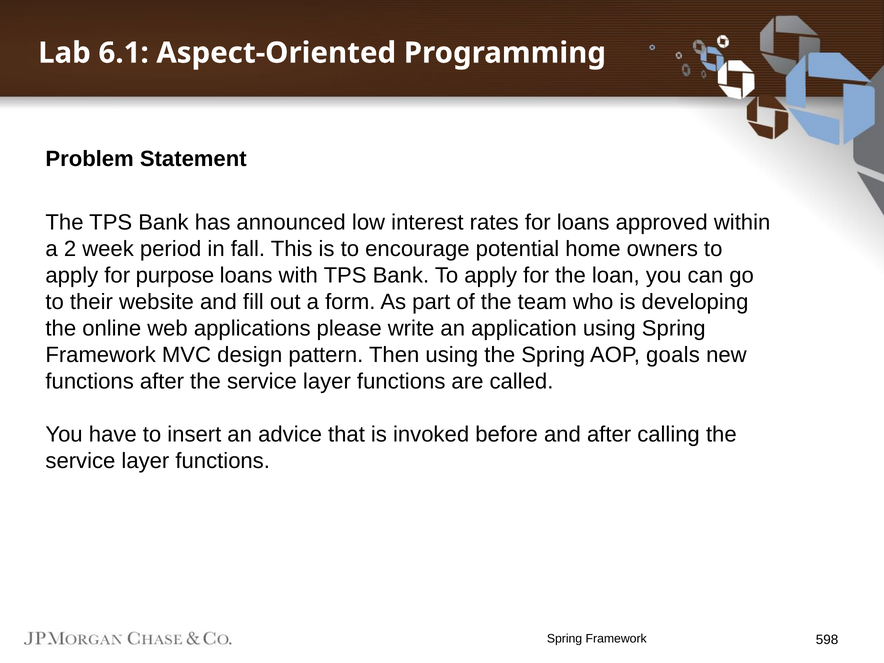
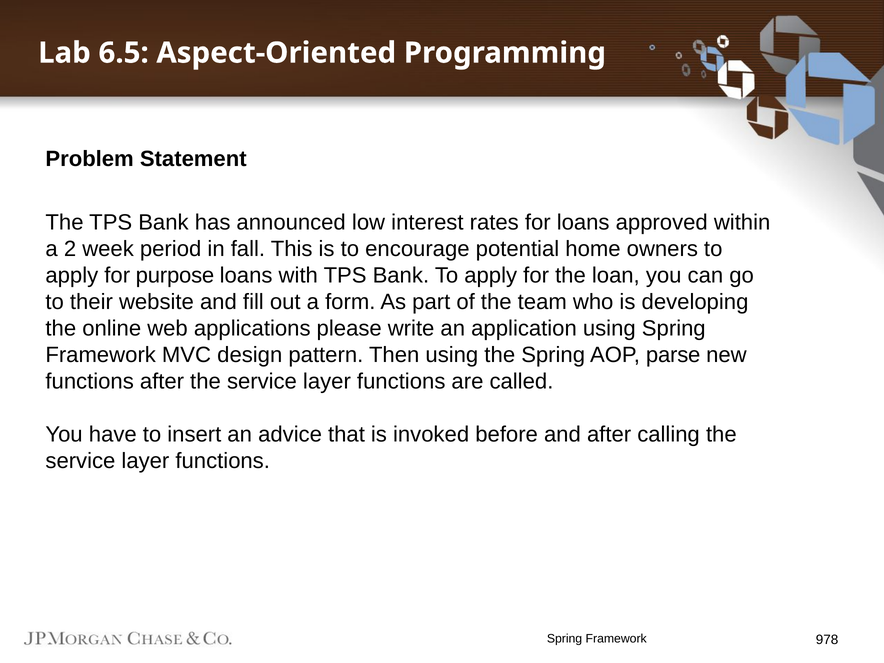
6.1: 6.1 -> 6.5 (124, 53)
goals: goals -> parse (673, 355)
598: 598 -> 978 (827, 640)
